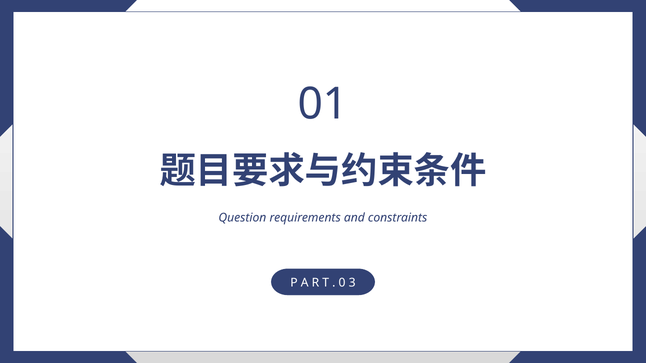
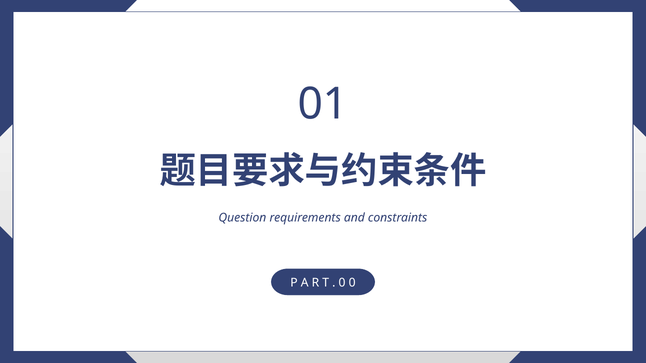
0 3: 3 -> 0 (352, 283)
